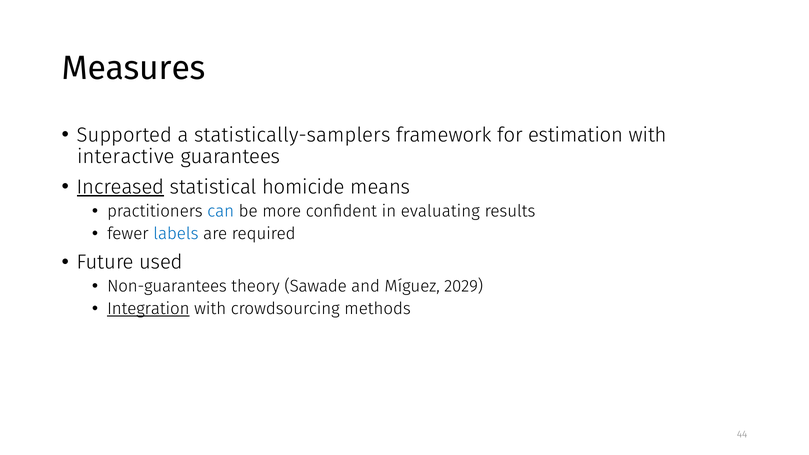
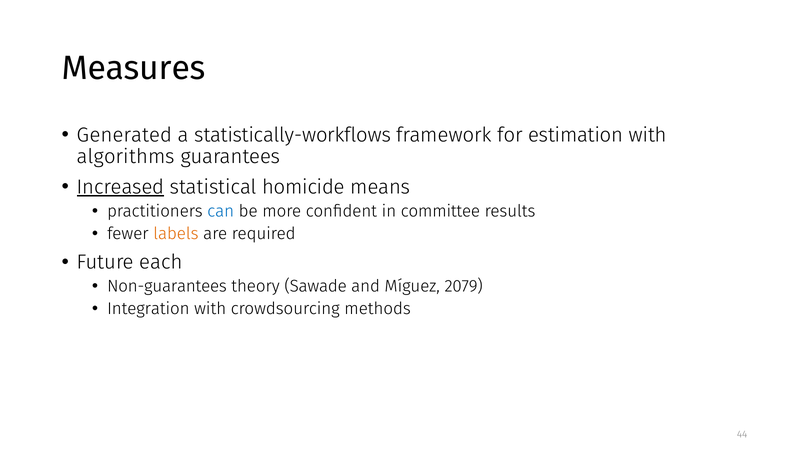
Supported: Supported -> Generated (124, 135)
statistically-samplers: statistically-samplers -> statistically-workflows (293, 135)
interactive: interactive -> algorithms (126, 157)
evaluating: evaluating -> committee (440, 211)
labels colour: blue -> orange (176, 234)
used: used -> each (161, 262)
2029: 2029 -> 2079 (464, 286)
Integration underline: present -> none (148, 309)
